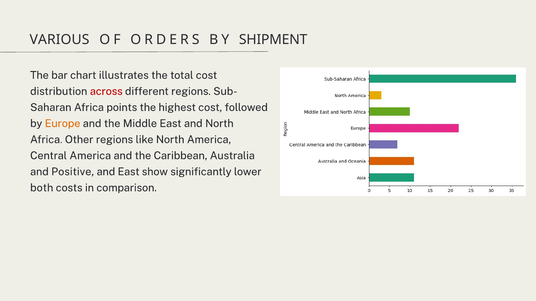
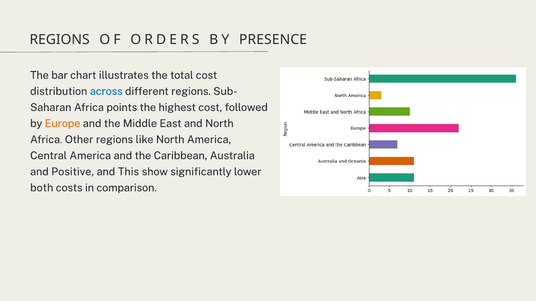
VARIOUS: VARIOUS -> REGIONS (60, 40)
SHIPMENT: SHIPMENT -> PRESENCE (273, 40)
across colour: red -> blue (106, 91)
and East: East -> This (128, 172)
